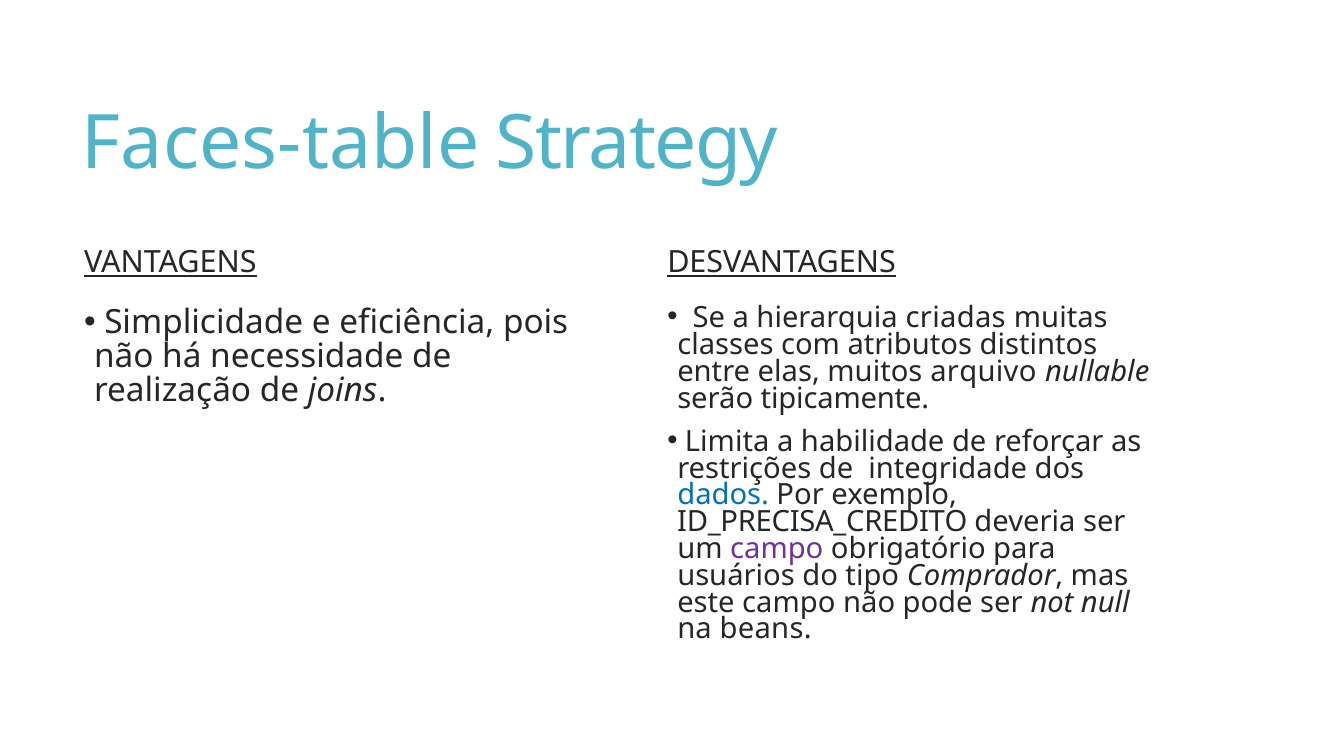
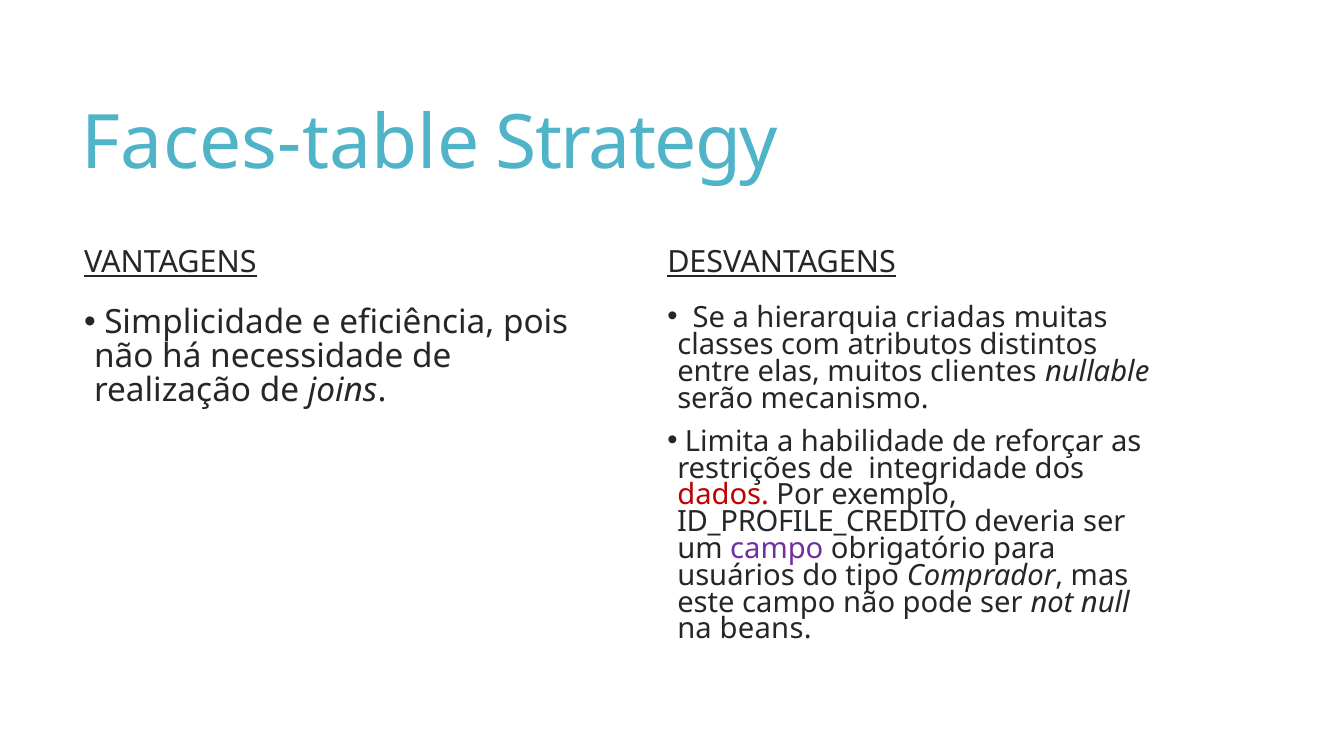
arquivo: arquivo -> clientes (983, 371)
tipicamente: tipicamente -> mecanismo (845, 398)
dados colour: blue -> red (723, 495)
ID_PRECISA_CREDITO: ID_PRECISA_CREDITO -> ID_PROFILE_CREDITO (822, 522)
